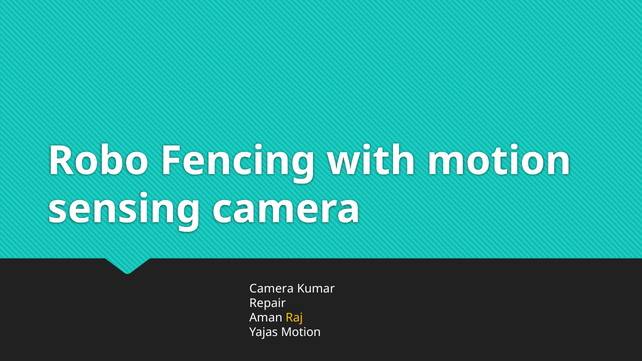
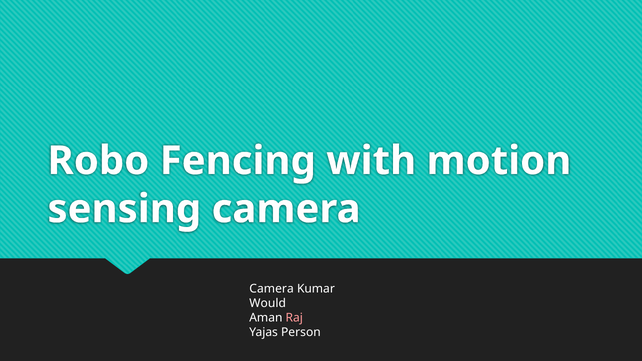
Repair: Repair -> Would (268, 303)
Raj colour: yellow -> pink (294, 318)
Yajas Motion: Motion -> Person (301, 332)
